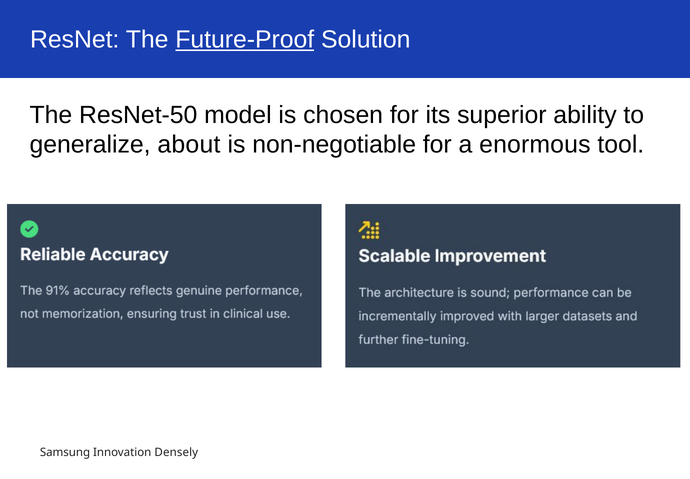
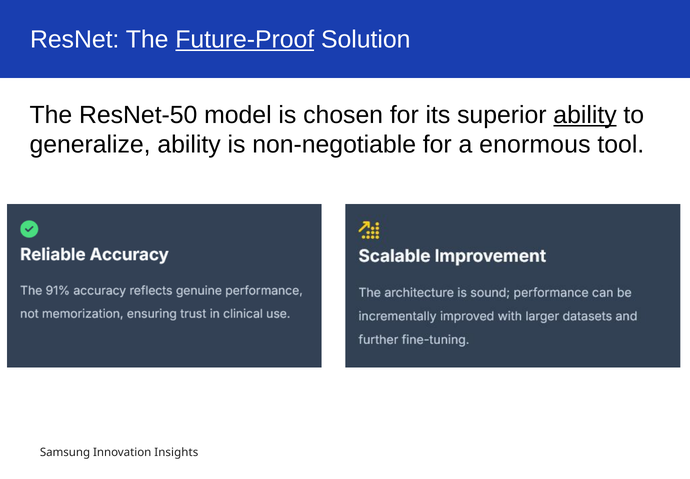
ability underline: none -> present (585, 115)
generalize about: about -> ability (189, 144)
Densely: Densely -> Insights (176, 452)
